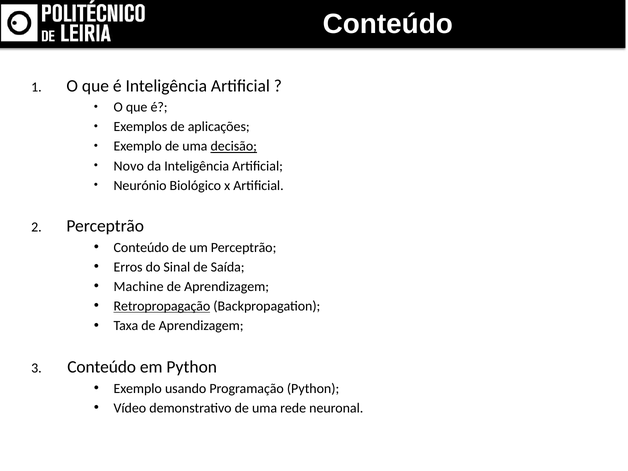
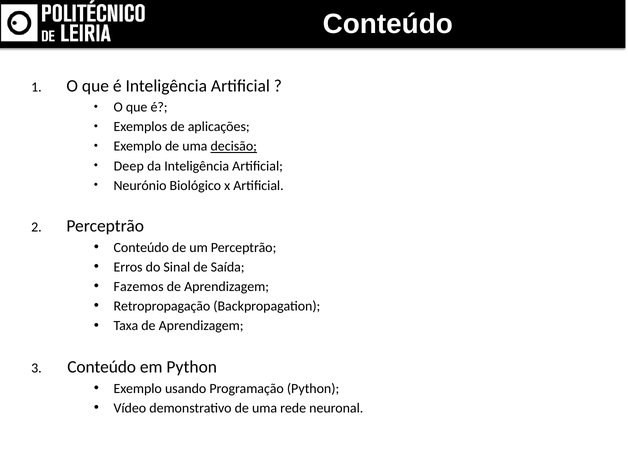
Novo: Novo -> Deep (129, 166)
Machine: Machine -> Fazemos (139, 287)
Retropropagação underline: present -> none (162, 306)
